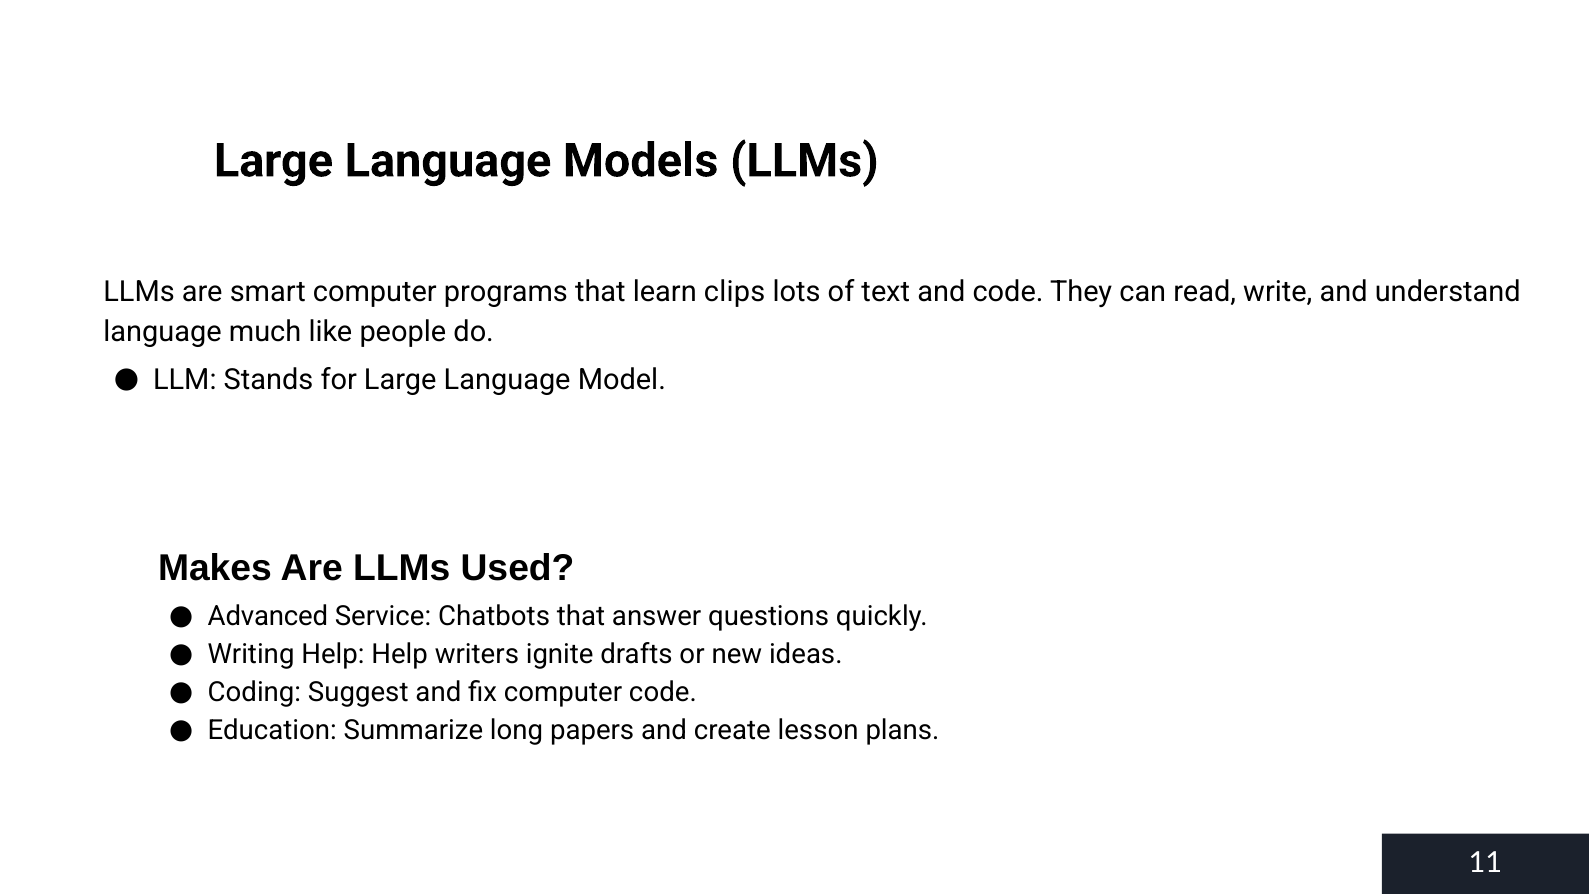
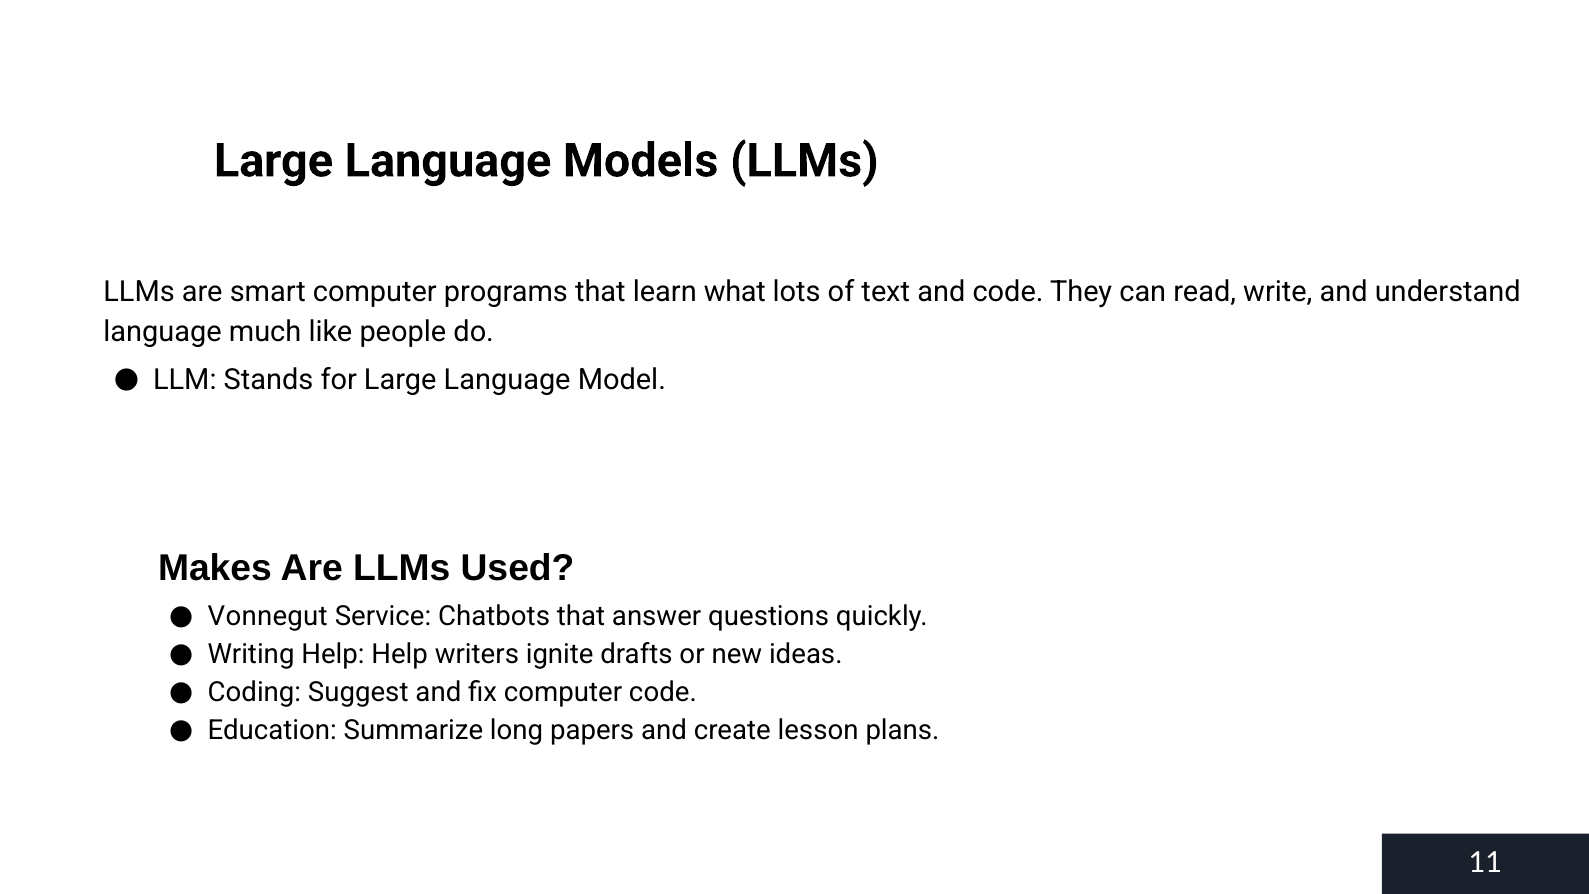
clips: clips -> what (735, 292)
Advanced: Advanced -> Vonnegut (268, 616)
